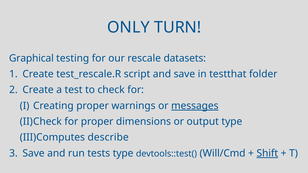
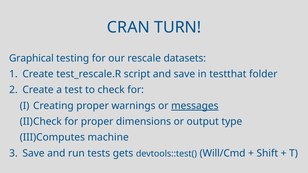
ONLY: ONLY -> CRAN (128, 27)
describe: describe -> machine (108, 138)
tests type: type -> gets (123, 153)
Shift underline: present -> none (267, 153)
